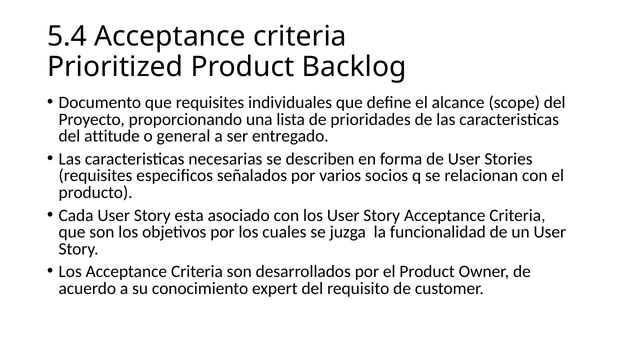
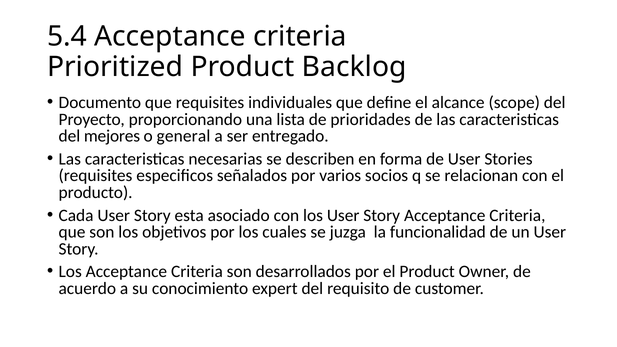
attitude: attitude -> mejores (112, 136)
